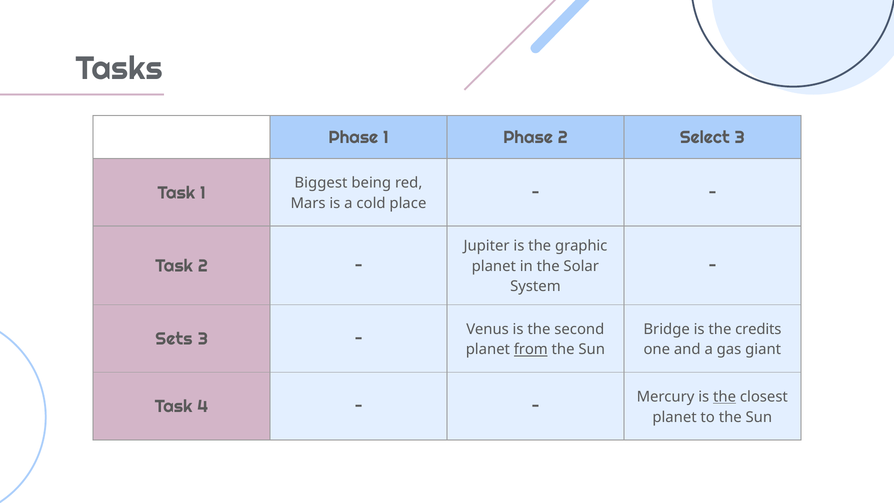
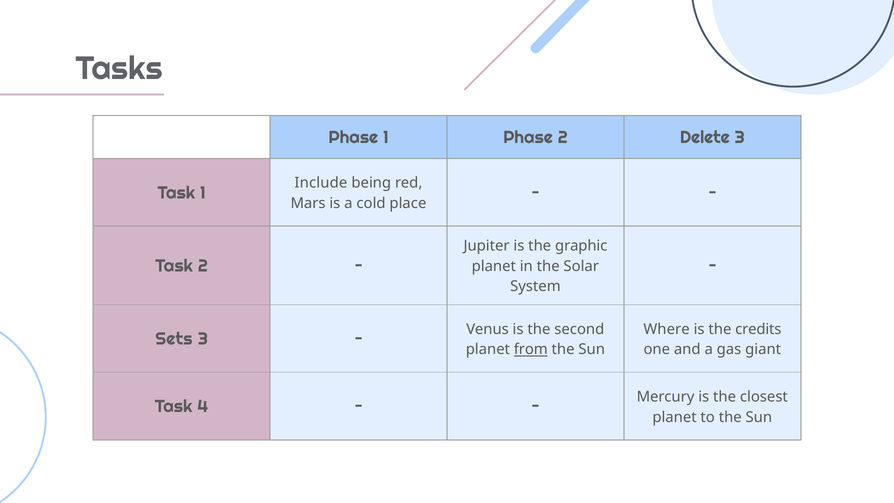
Select: Select -> Delete (705, 138)
Biggest: Biggest -> Include (321, 183)
Bridge: Bridge -> Where (667, 329)
the underline: present -> none (725, 397)
